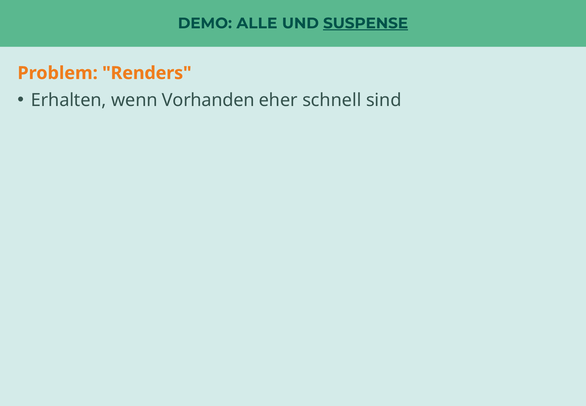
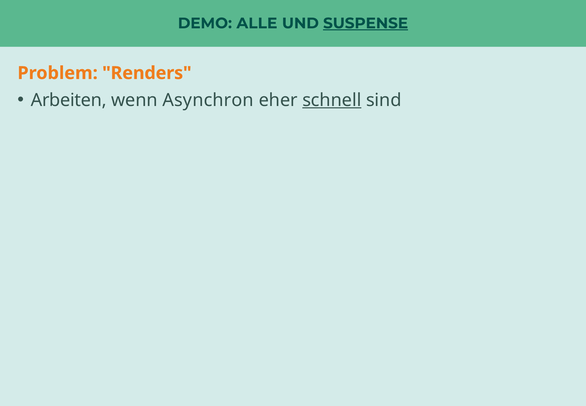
Erhalten: Erhalten -> Arbeiten (69, 100)
Vorhanden: Vorhanden -> Asynchron (208, 100)
schnell underline: none -> present (332, 100)
